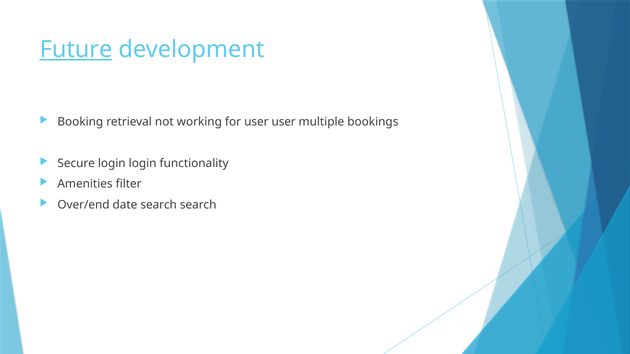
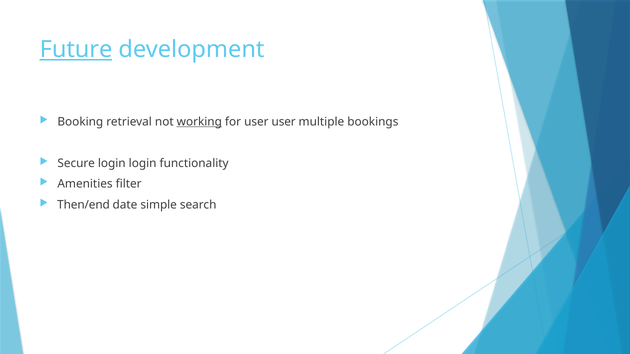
working underline: none -> present (199, 122)
Over/end: Over/end -> Then/end (84, 205)
date search: search -> simple (159, 205)
